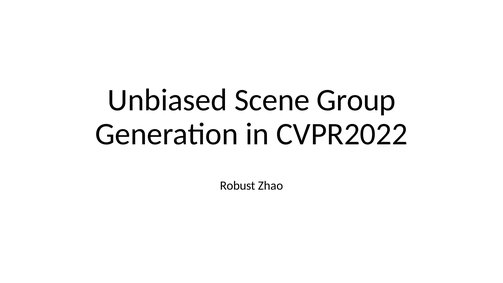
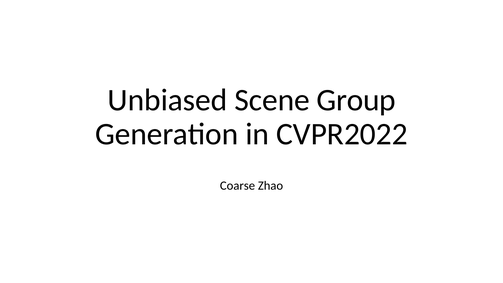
Robust: Robust -> Coarse (237, 186)
